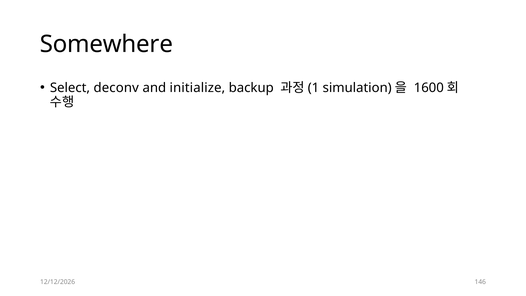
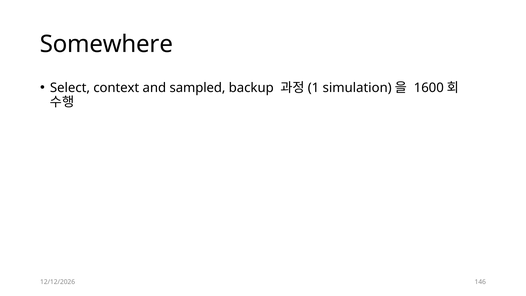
deconv: deconv -> context (116, 88)
initialize: initialize -> sampled (197, 88)
